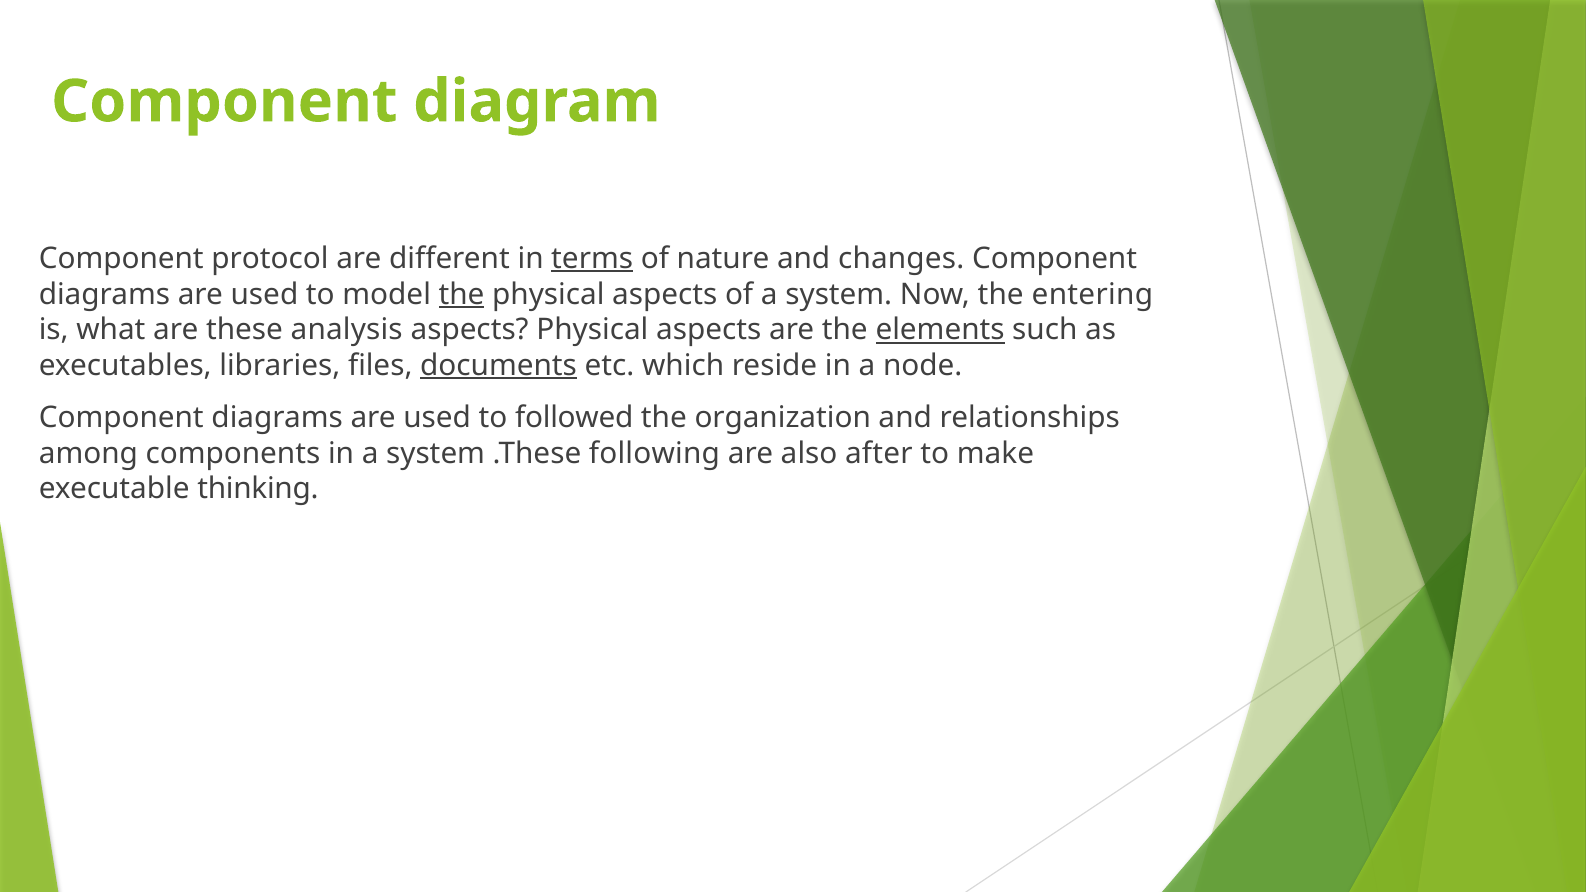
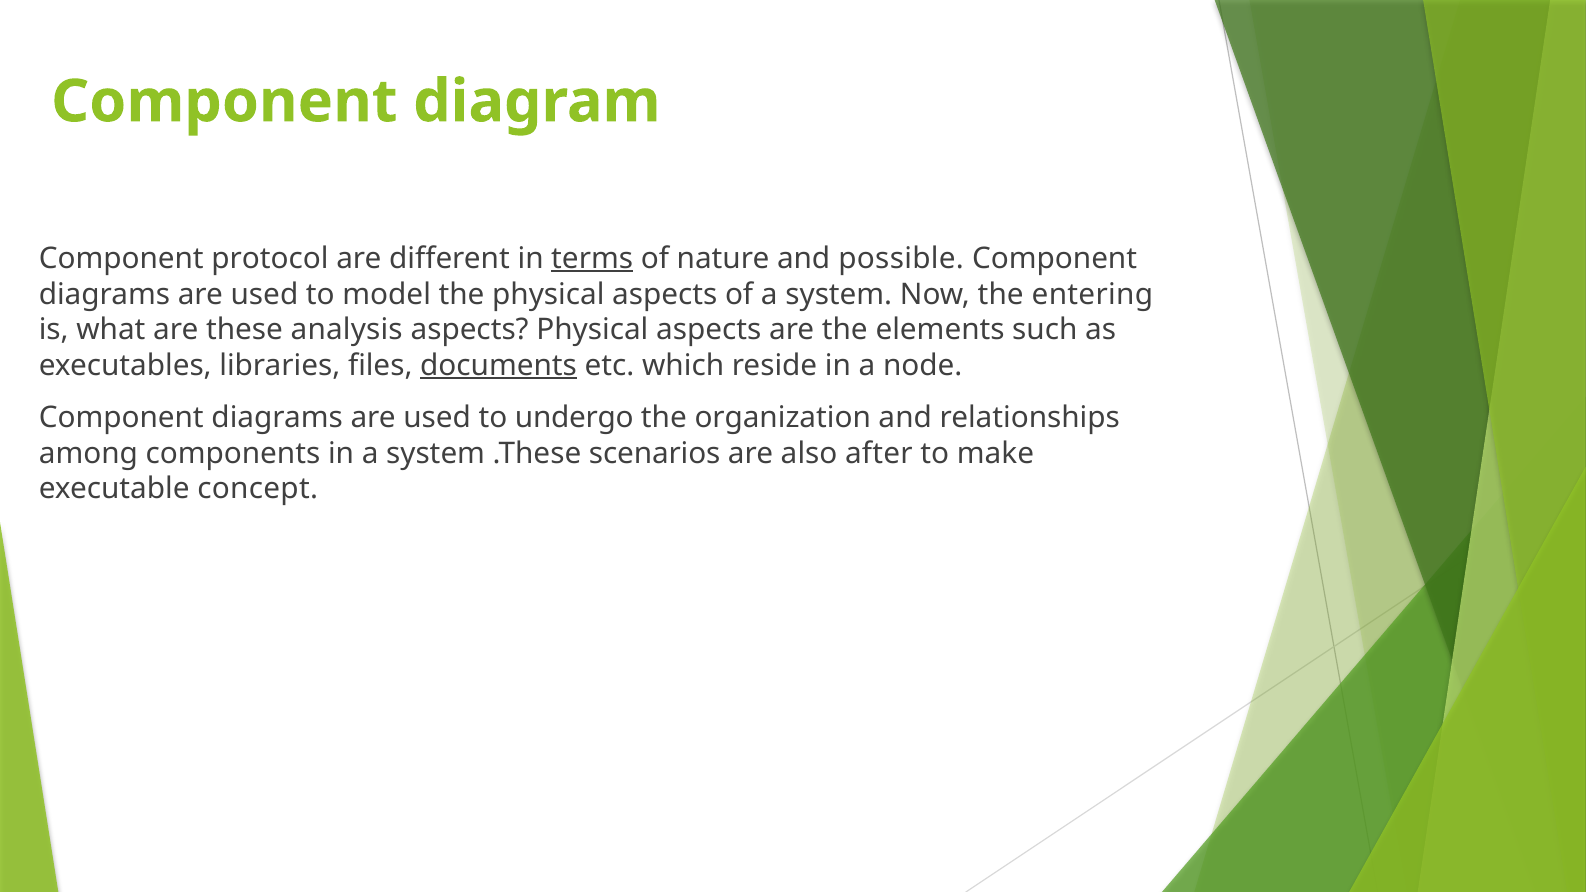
changes: changes -> possible (901, 259)
the underline: present -> none (462, 294)
elements underline: present -> none (940, 330)
followed: followed -> undergo (574, 418)
following: following -> scenarios (655, 454)
thinking: thinking -> concept (258, 489)
